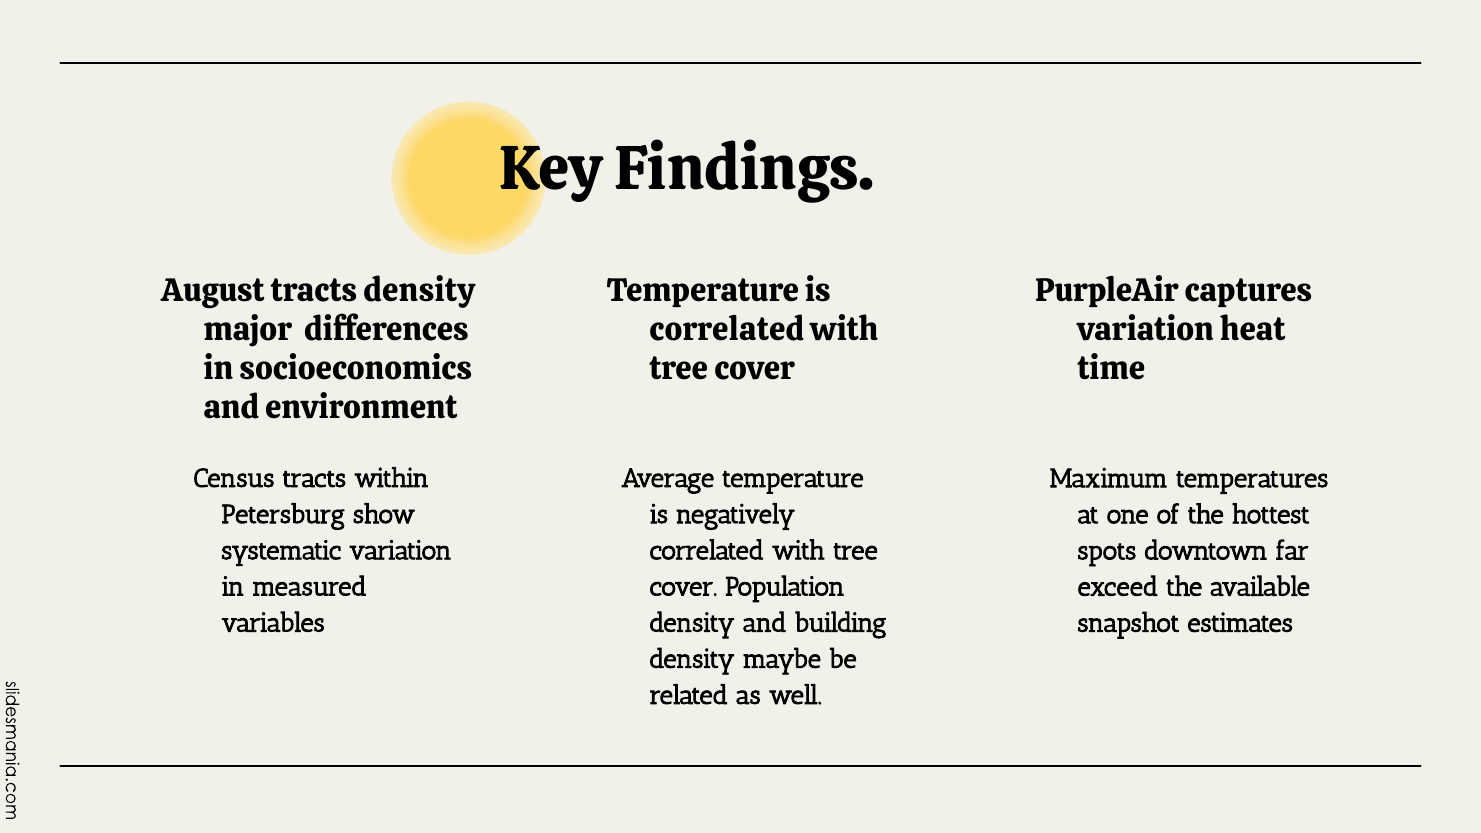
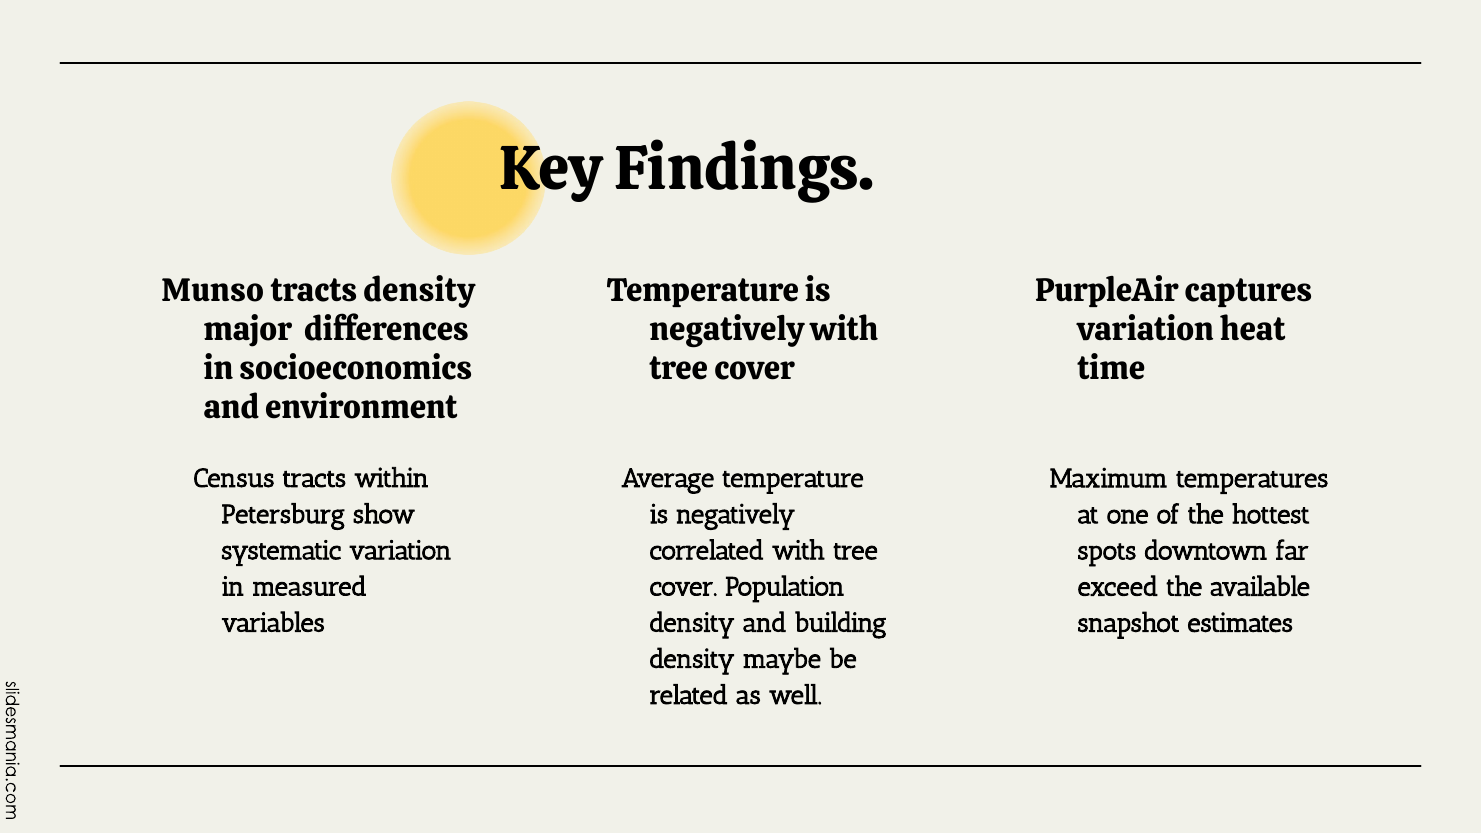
August: August -> Munso (213, 291)
correlated: correlated -> negatively (727, 330)
